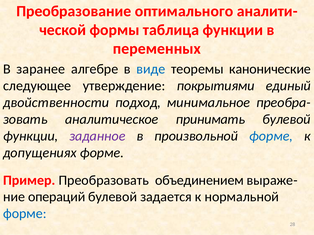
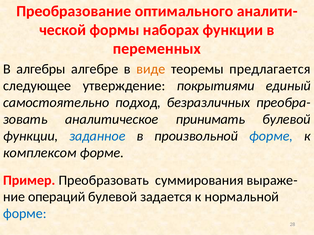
таблица: таблица -> наборах (171, 30)
заранее: заранее -> алгебры (41, 69)
виде colour: blue -> orange (151, 69)
канонические: канонические -> предлагается (270, 69)
двойственности: двойственности -> самостоятельно (56, 103)
минимальное: минимальное -> безразличных (209, 103)
заданное colour: purple -> blue (97, 136)
допущениях: допущениях -> комплексом (40, 153)
объединением: объединением -> суммирования (199, 181)
